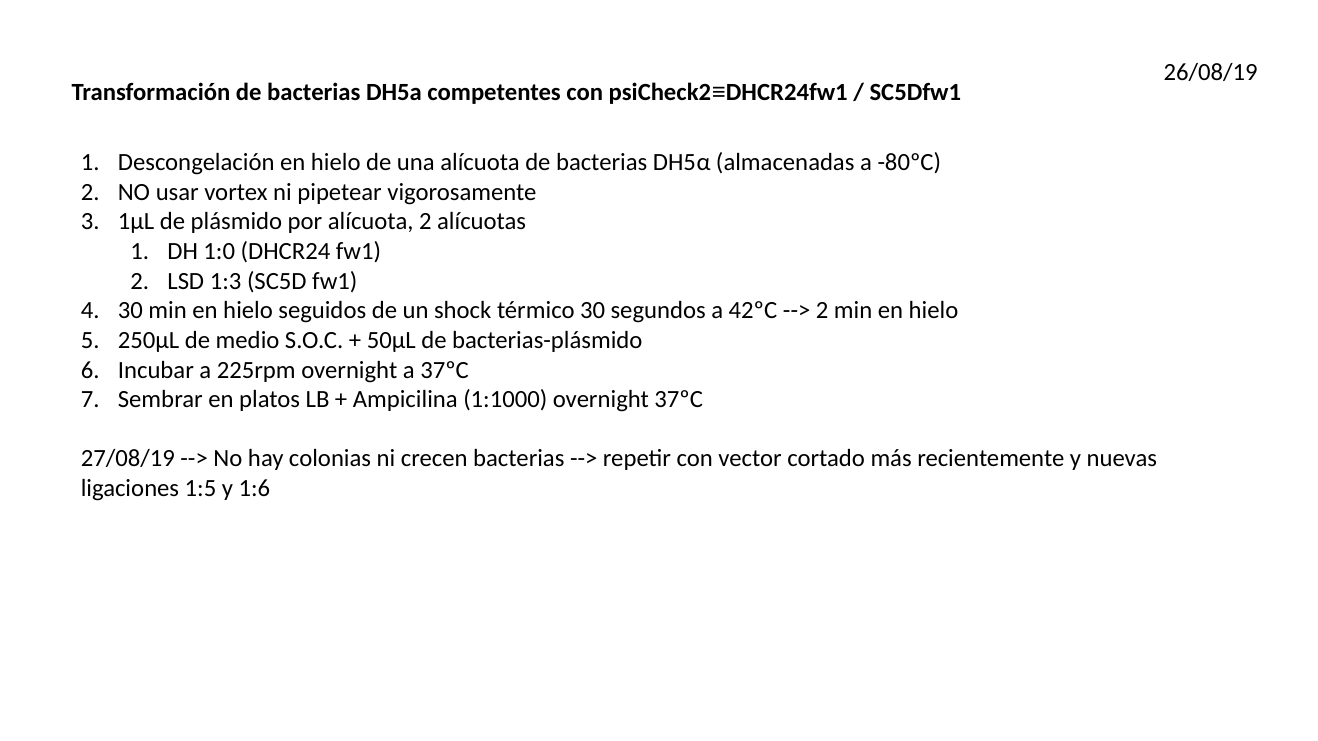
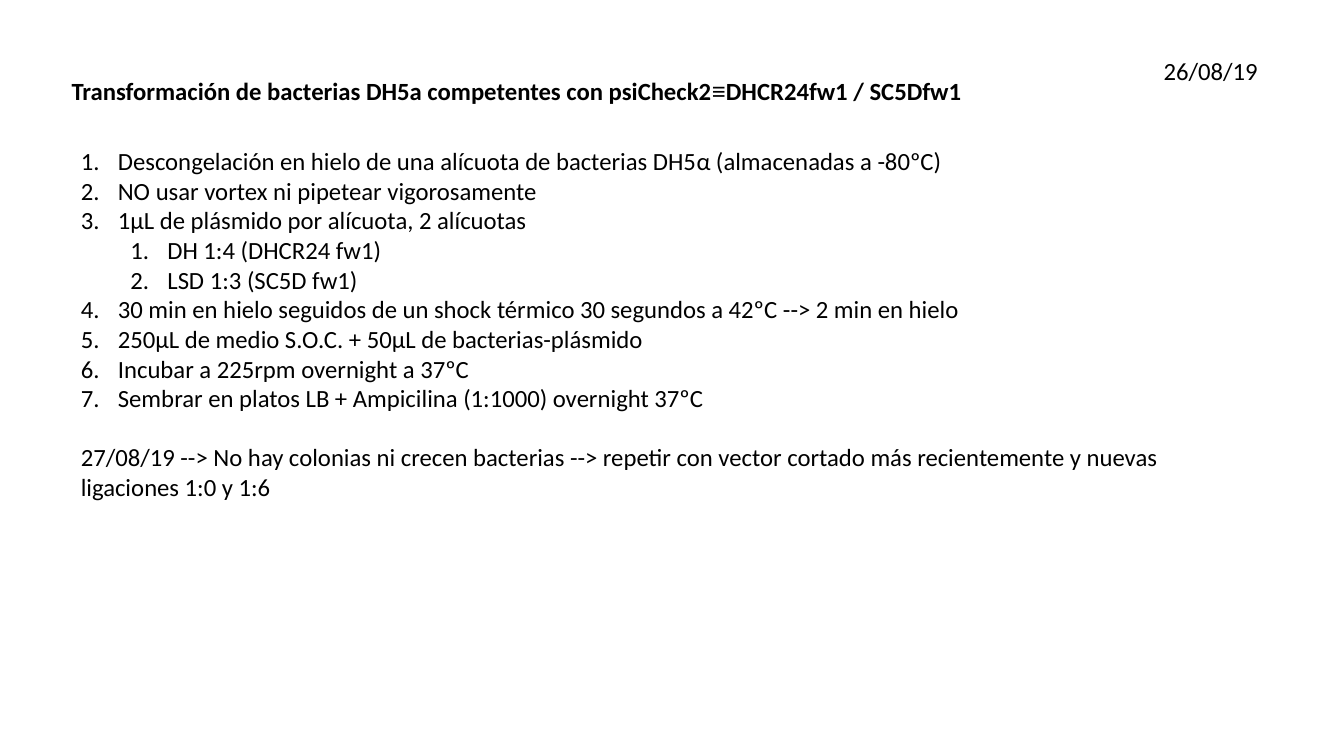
1:0: 1:0 -> 1:4 (219, 251)
1:5: 1:5 -> 1:0 (200, 489)
